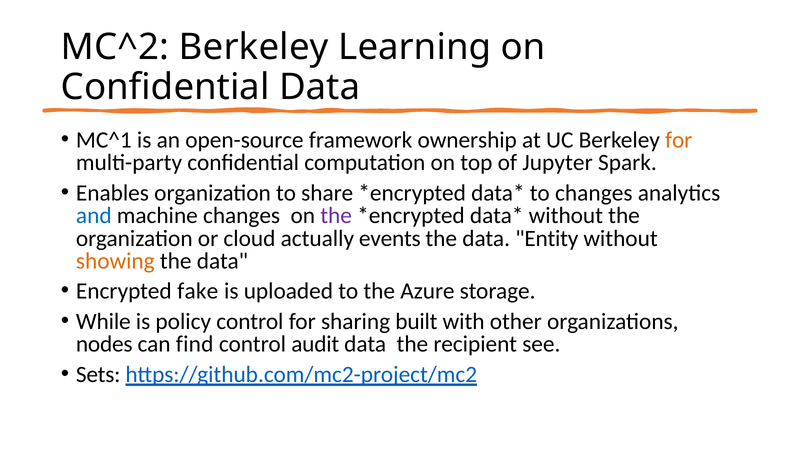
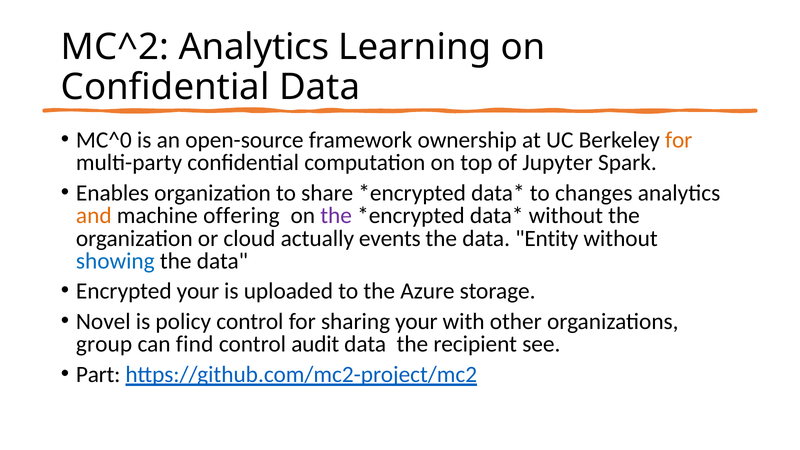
MC^2 Berkeley: Berkeley -> Analytics (254, 47)
MC^1: MC^1 -> MC^0 (104, 140)
and colour: blue -> orange (94, 216)
machine changes: changes -> offering (241, 216)
showing colour: orange -> blue (115, 261)
Encrypted fake: fake -> your (198, 291)
While: While -> Novel (103, 321)
sharing built: built -> your (416, 321)
nodes: nodes -> group (104, 344)
Sets: Sets -> Part (98, 375)
